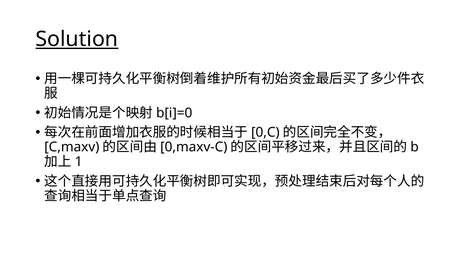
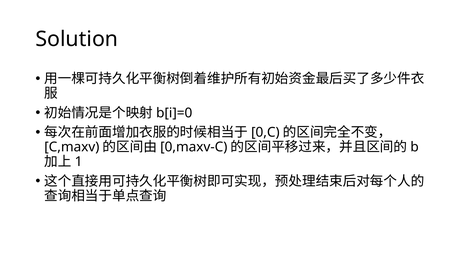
Solution underline: present -> none (77, 39)
